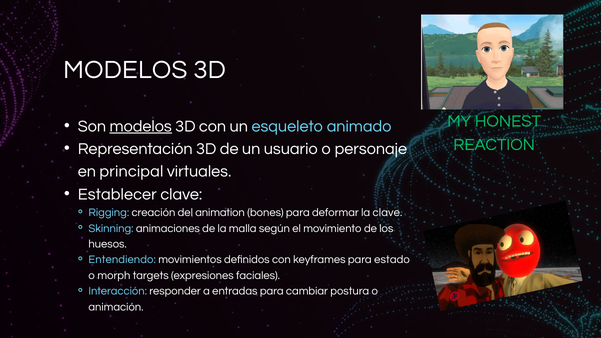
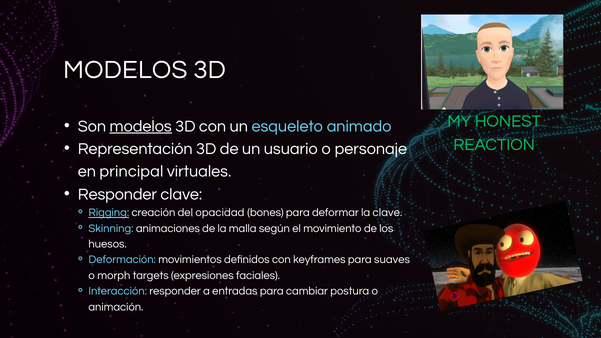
Establecer: Establecer -> Responder (117, 194)
Rigging underline: none -> present (109, 213)
animation: animation -> opacidad (220, 213)
Entendiendo: Entendiendo -> Deformación (122, 260)
estado: estado -> suaves (392, 260)
